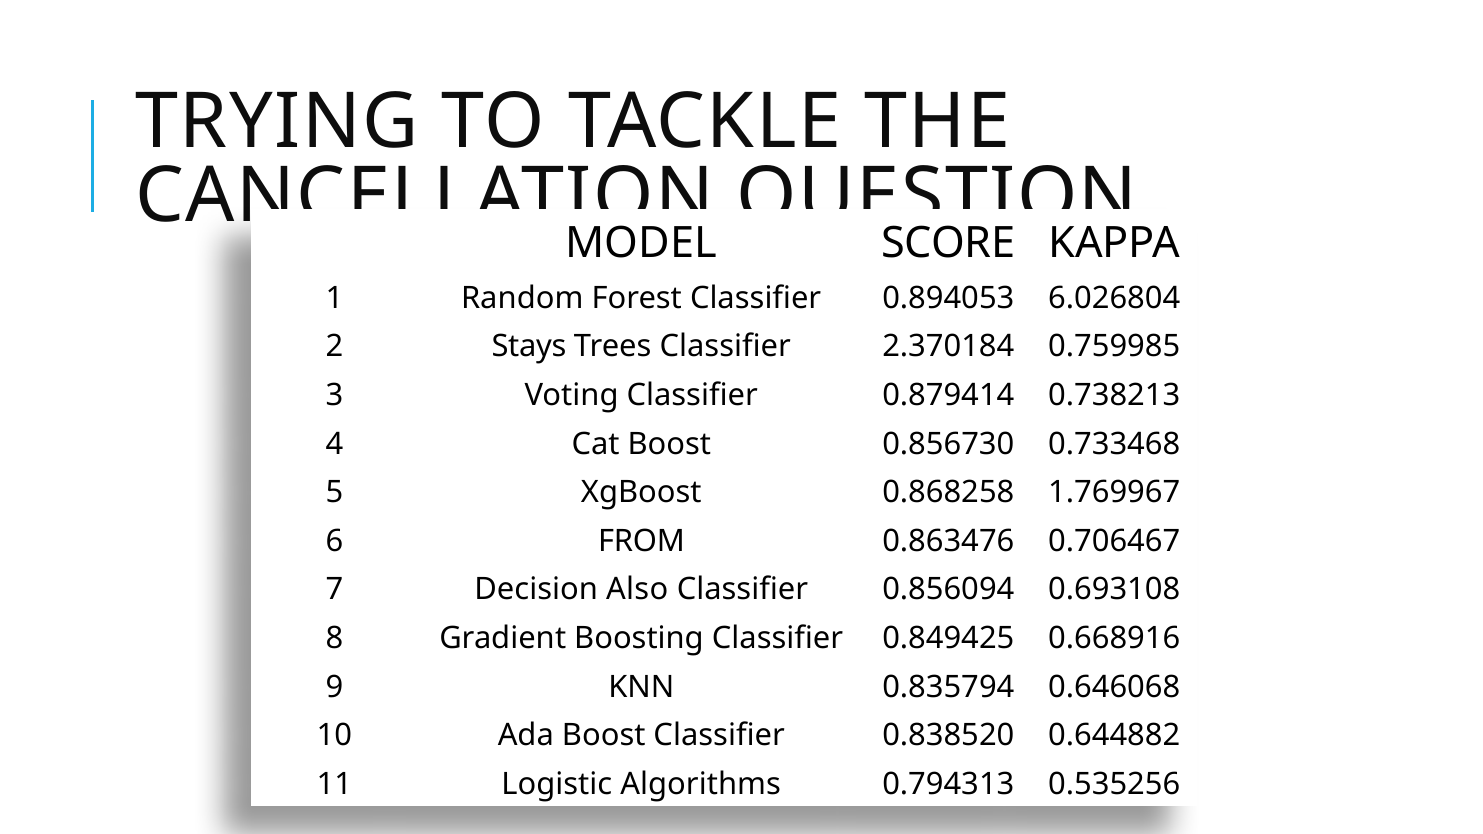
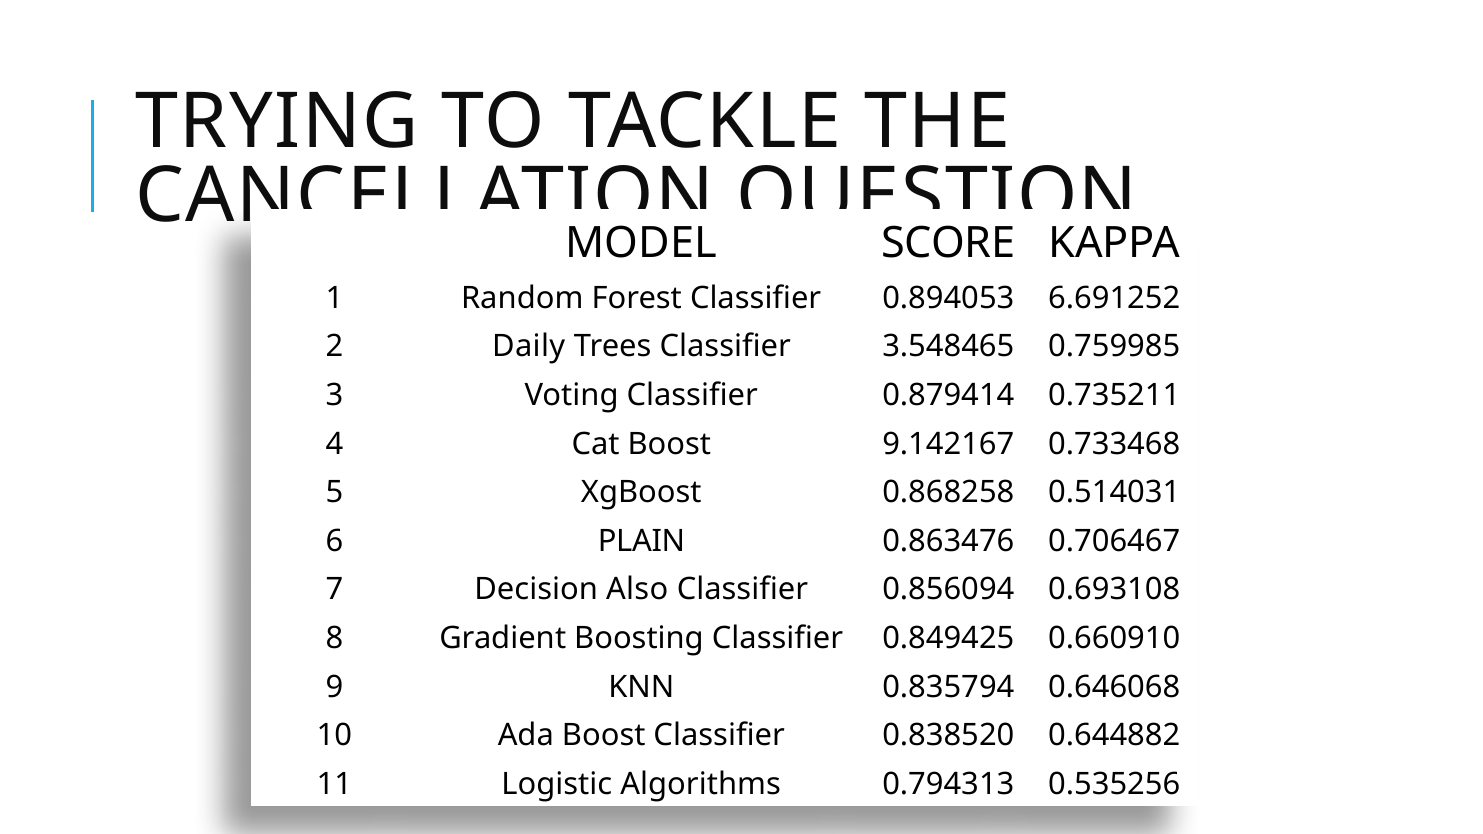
6.026804: 6.026804 -> 6.691252 (1114, 298)
Stays: Stays -> Daily (529, 347)
2.370184: 2.370184 -> 3.548465 (948, 347)
0.738213: 0.738213 -> 0.735211 (1114, 395)
0.856730: 0.856730 -> 9.142167 (948, 444)
1.769967: 1.769967 -> 0.514031 (1114, 493)
FROM: FROM -> PLAIN (642, 541)
0.668916: 0.668916 -> 0.660910 (1114, 638)
